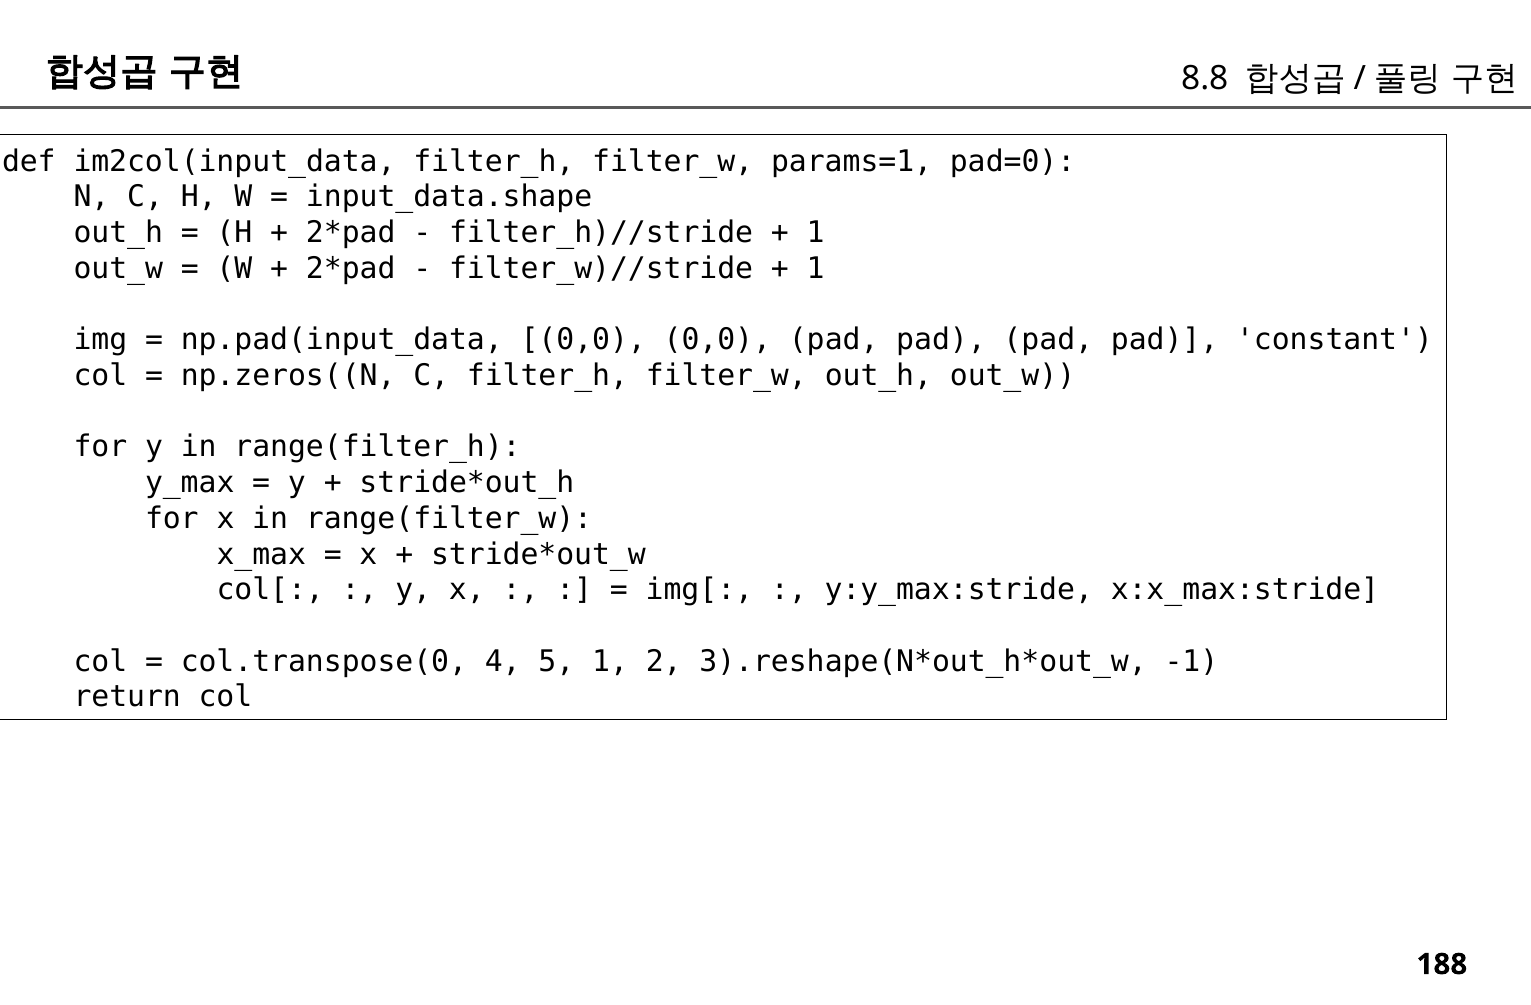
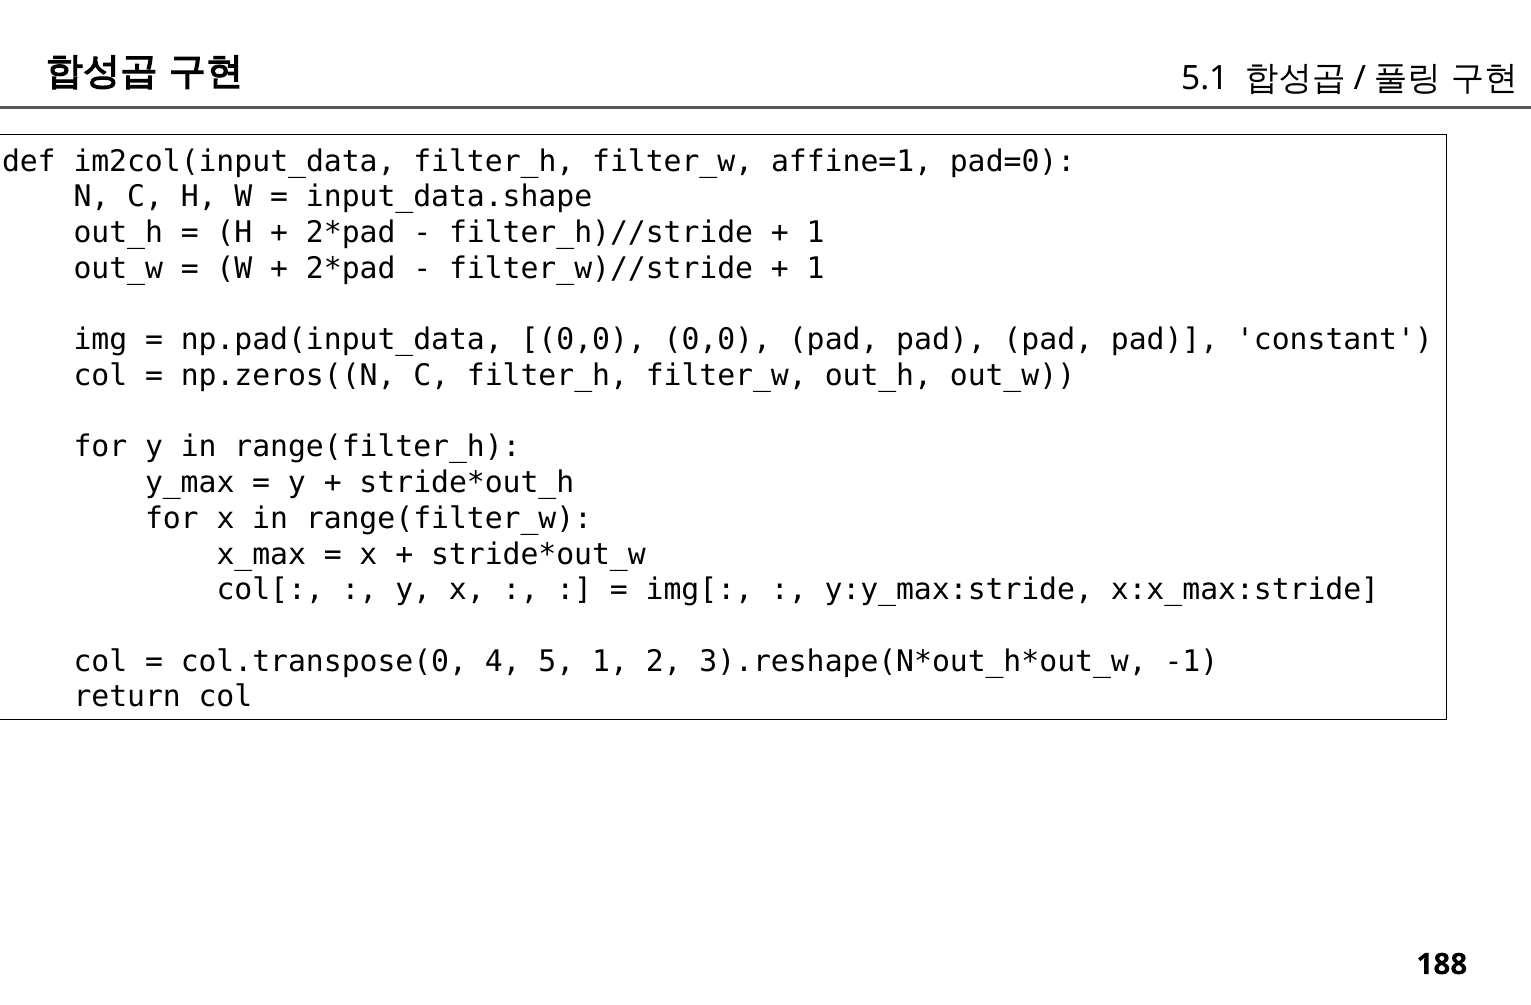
8.8: 8.8 -> 5.1 (1205, 78)
params=1: params=1 -> affine=1 (852, 161)
